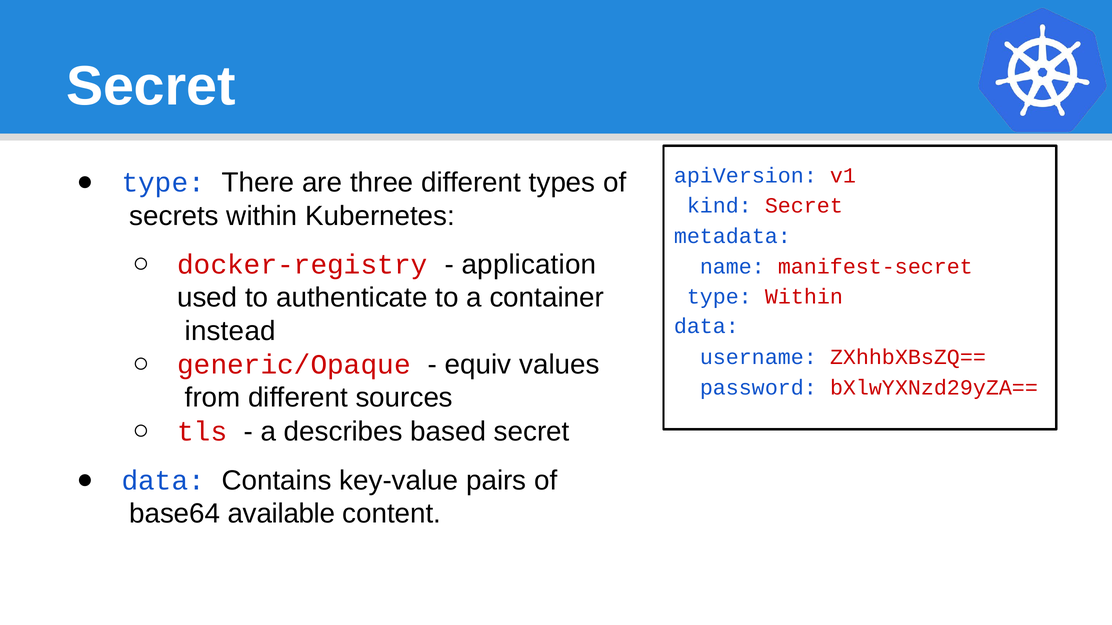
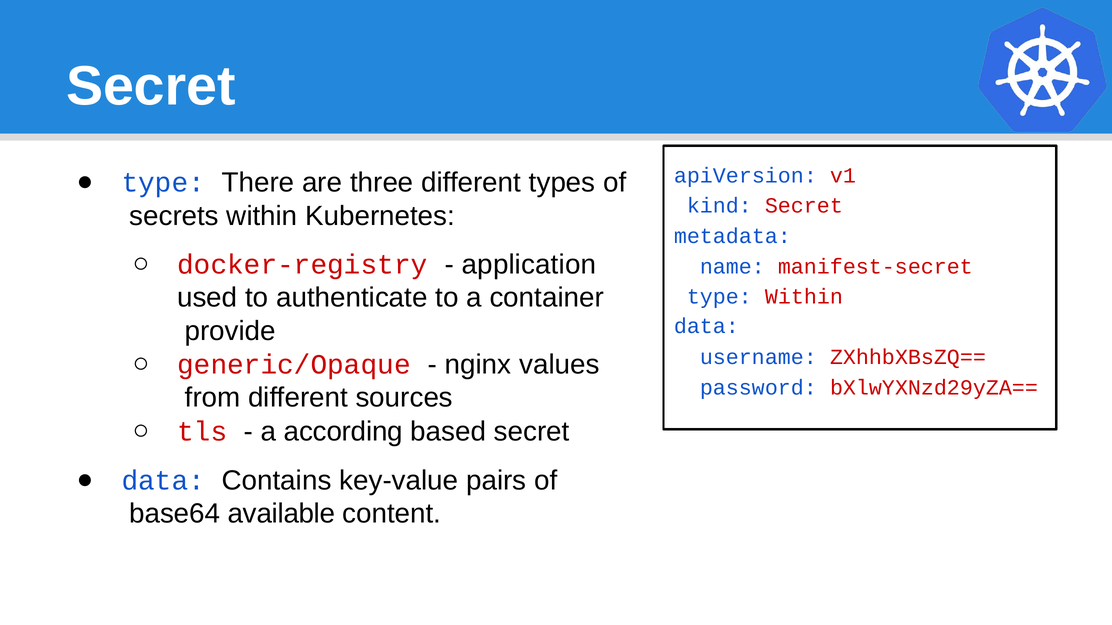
instead: instead -> provide (230, 331)
equiv: equiv -> nginx (478, 365)
describes: describes -> according (343, 432)
